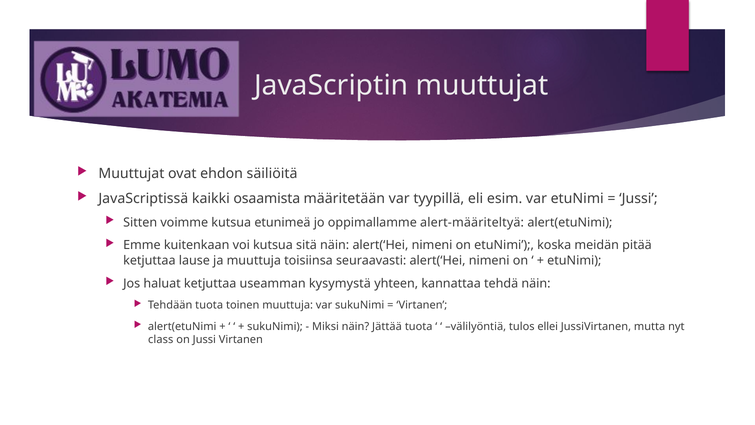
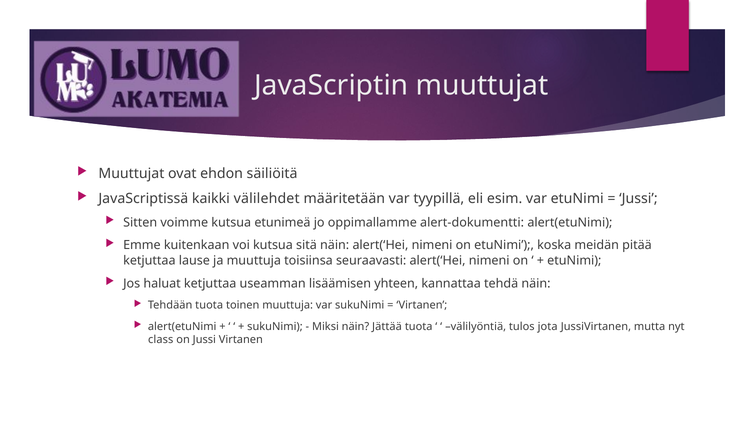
osaamista: osaamista -> välilehdet (267, 198)
alert-määriteltyä: alert-määriteltyä -> alert-dokumentti (472, 222)
kysymystä: kysymystä -> lisäämisen (340, 283)
ellei: ellei -> jota (548, 326)
